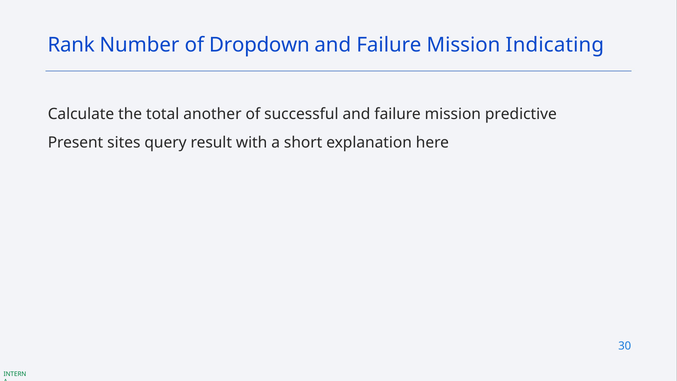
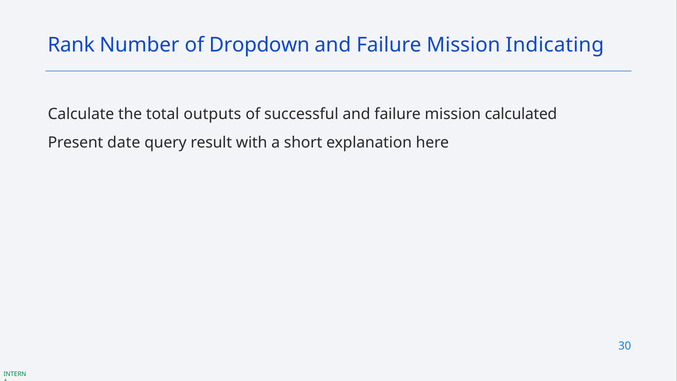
another: another -> outputs (212, 114)
predictive: predictive -> calculated (521, 114)
sites: sites -> date (124, 143)
